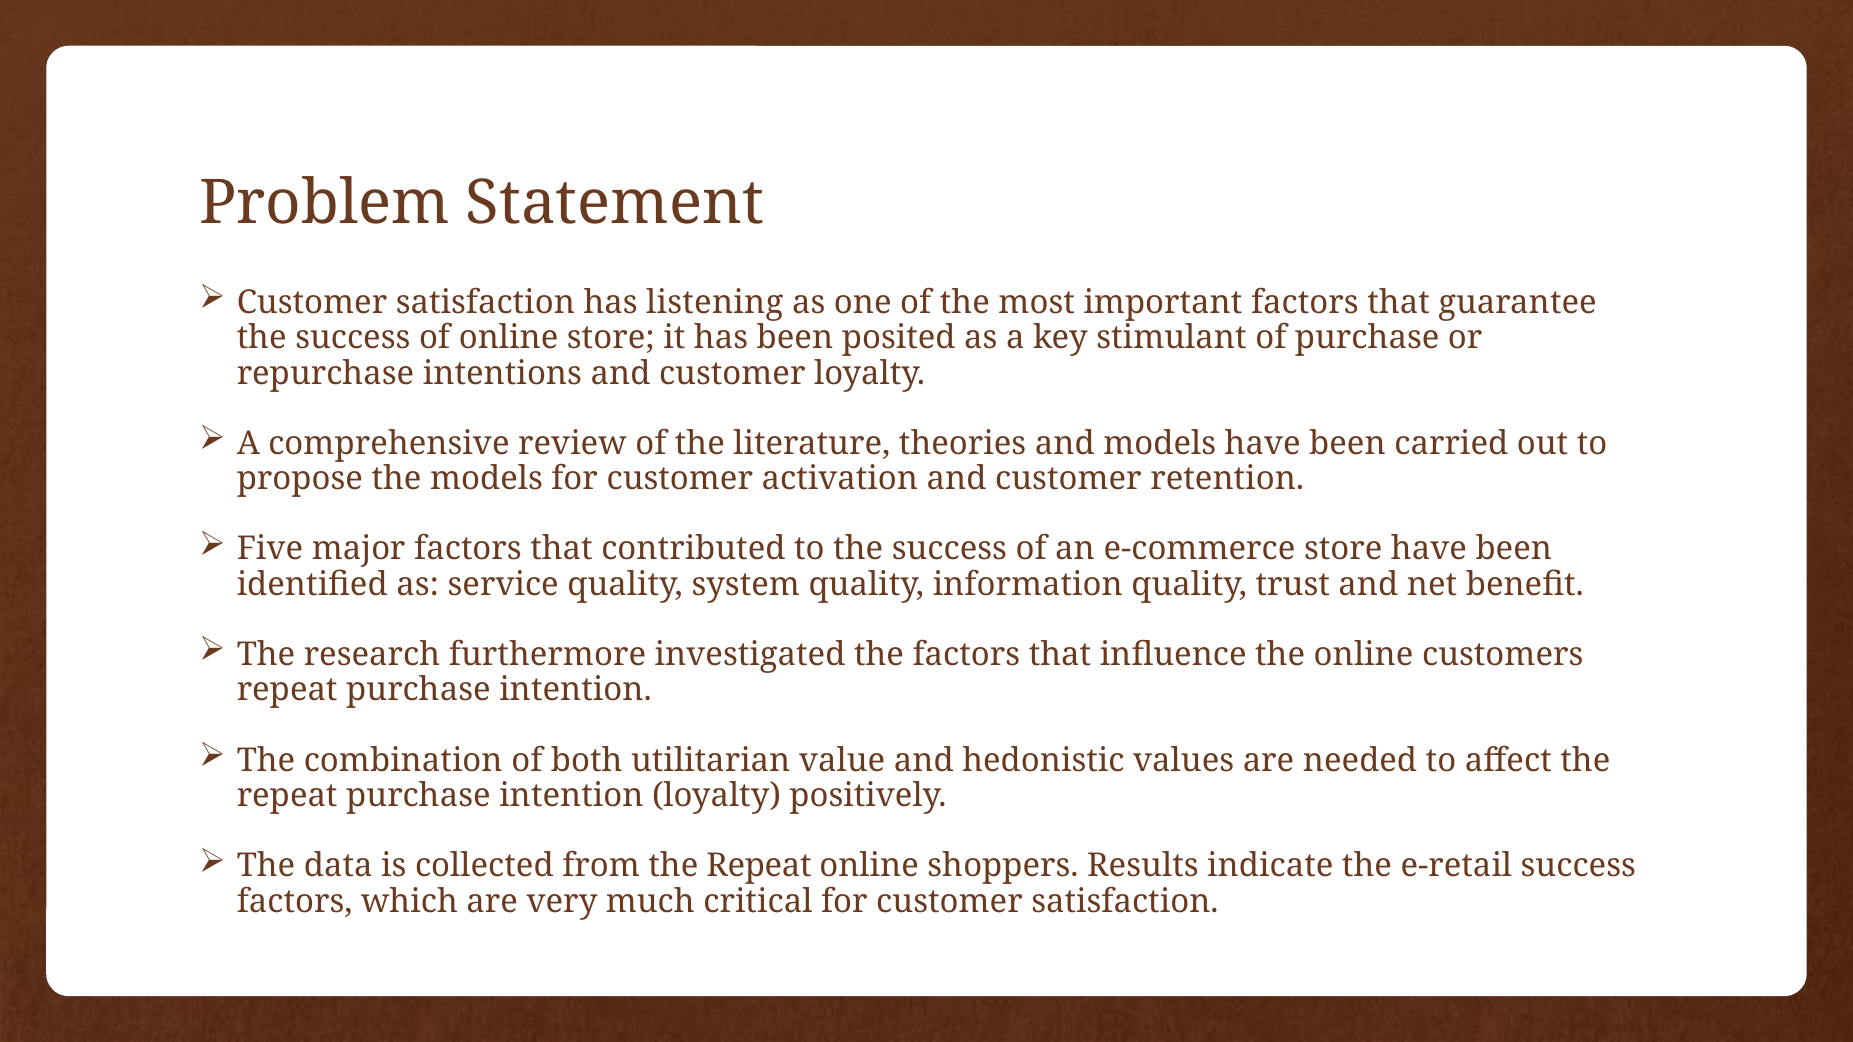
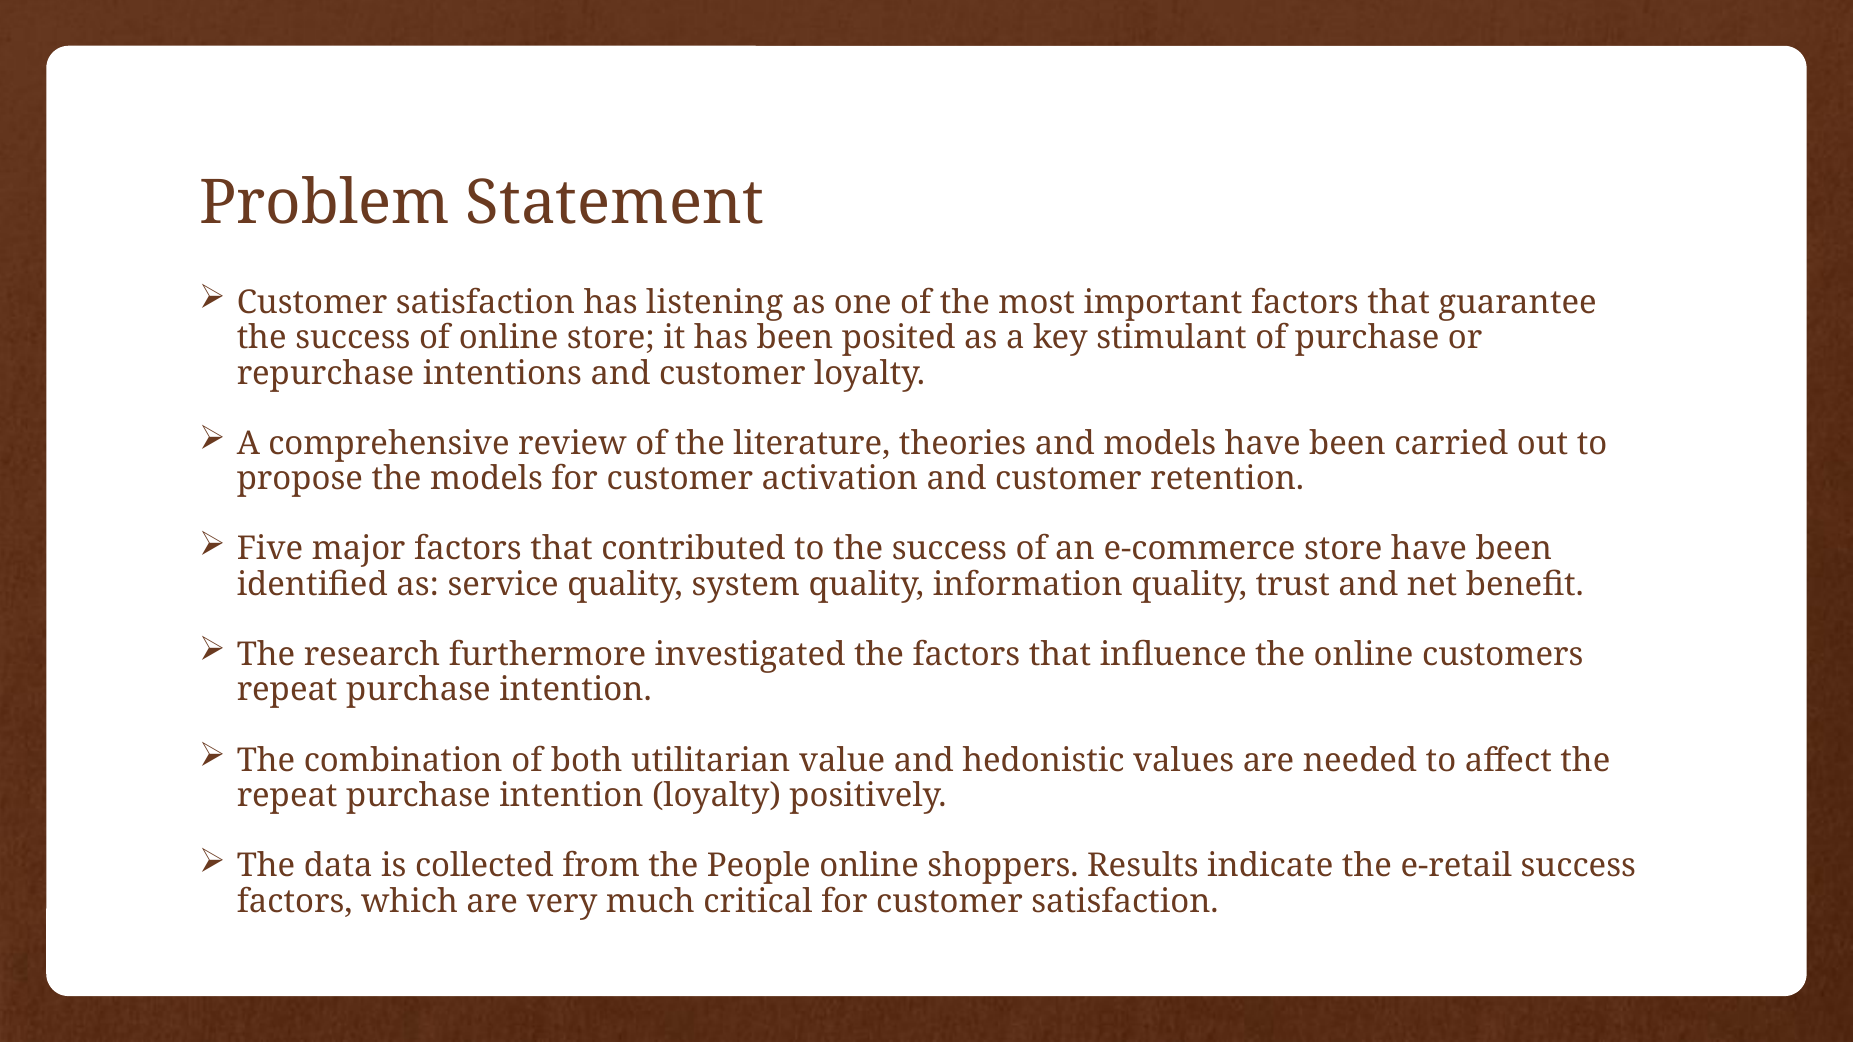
from the Repeat: Repeat -> People (759, 866)
